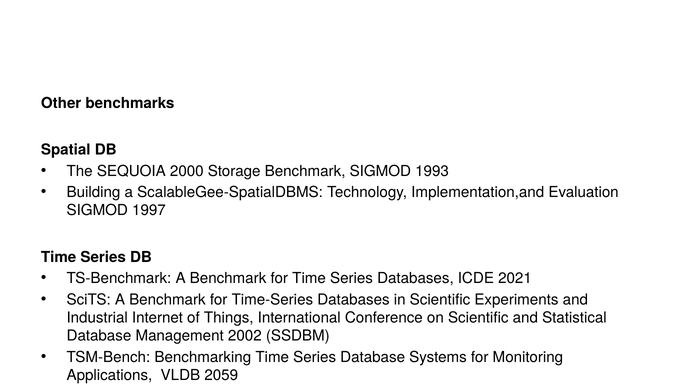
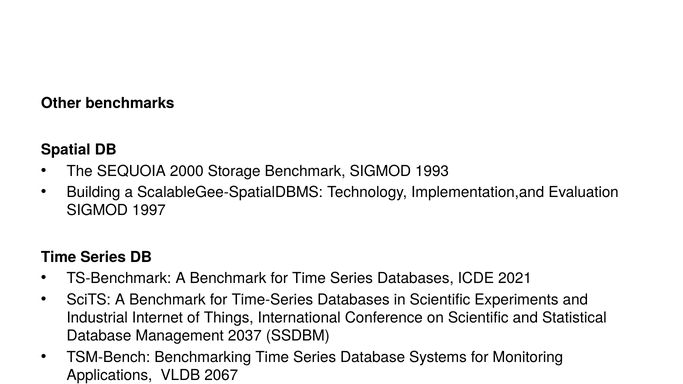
2002: 2002 -> 2037 (245, 336)
2059: 2059 -> 2067 (221, 376)
